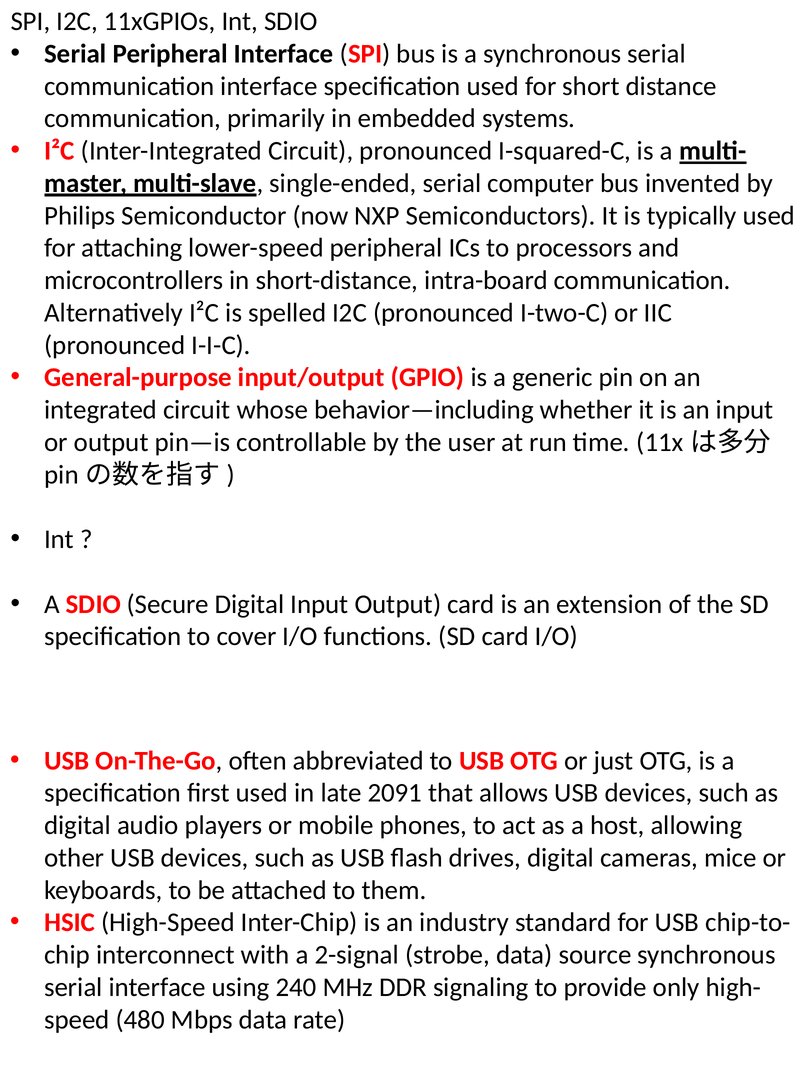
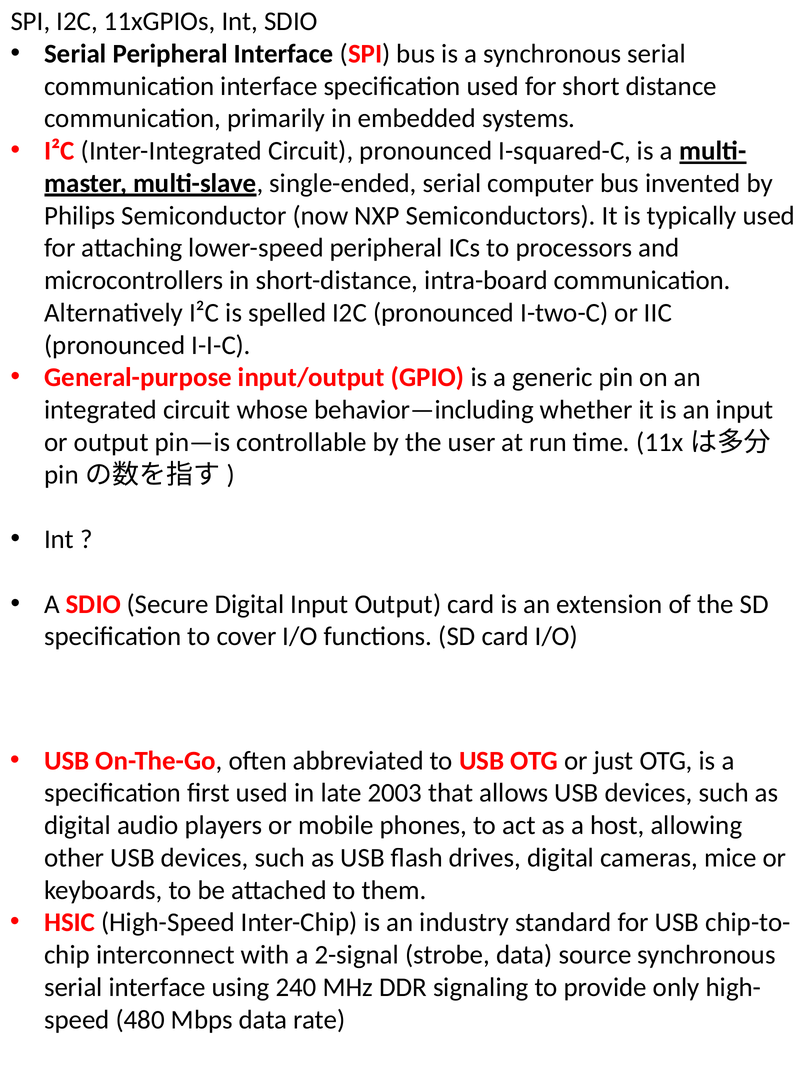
2091: 2091 -> 2003 (395, 793)
